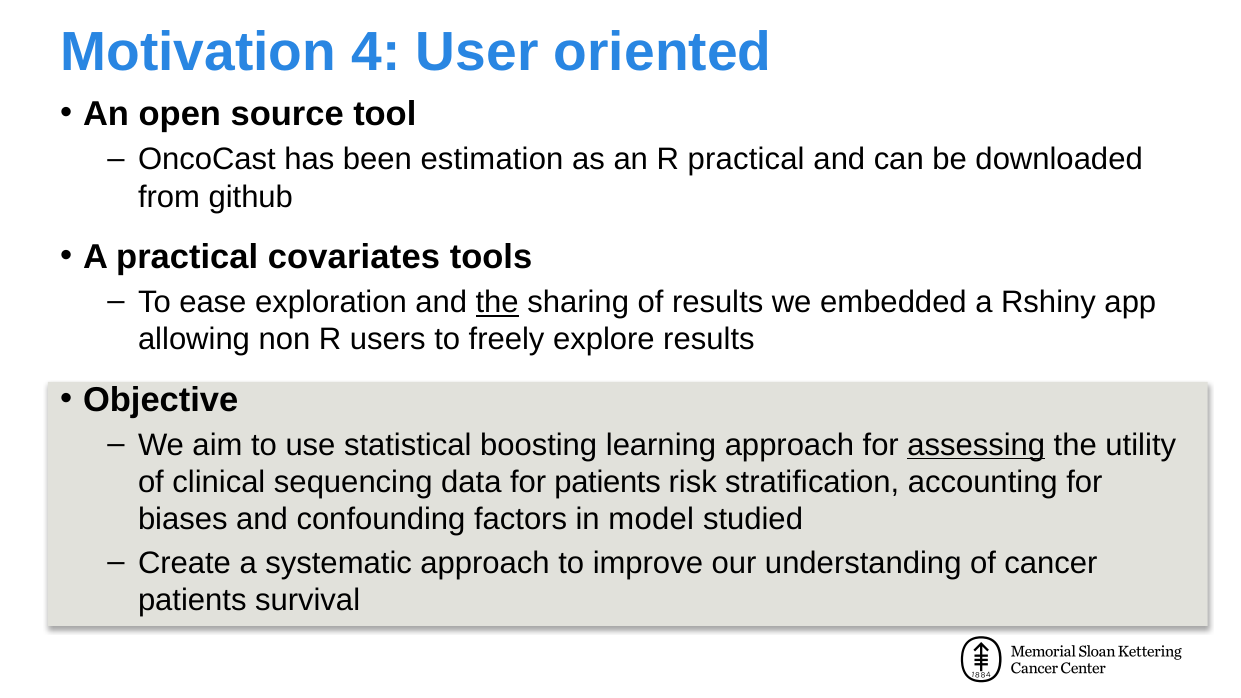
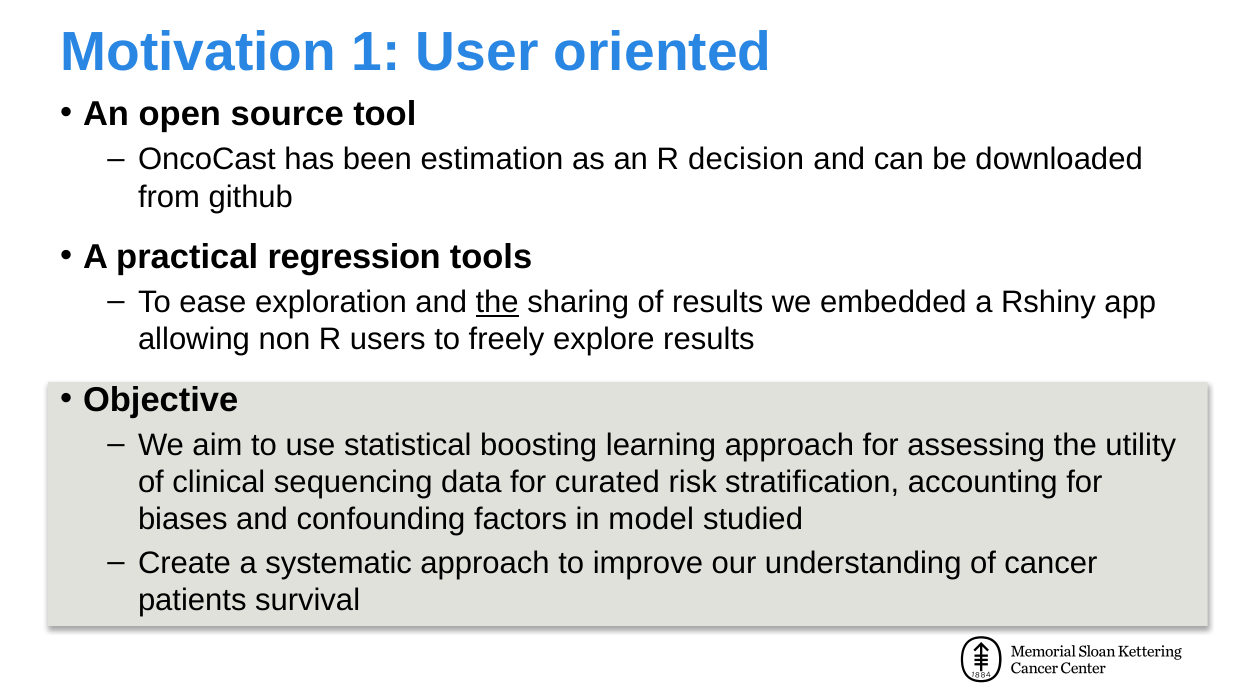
4: 4 -> 1 (376, 52)
R practical: practical -> decision (746, 160)
covariates: covariates -> regression (354, 257)
assessing underline: present -> none (976, 445)
for patients: patients -> curated (607, 482)
